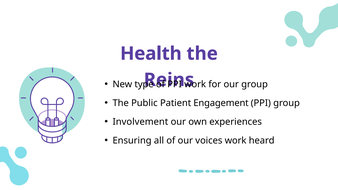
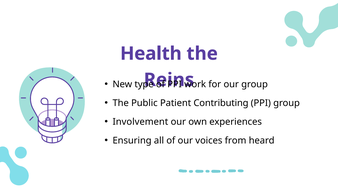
Engagement: Engagement -> Contributing (221, 103)
voices work: work -> from (236, 141)
